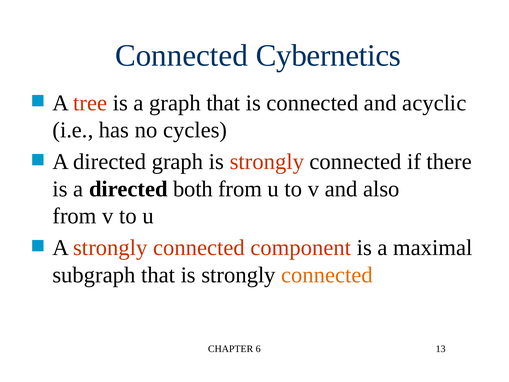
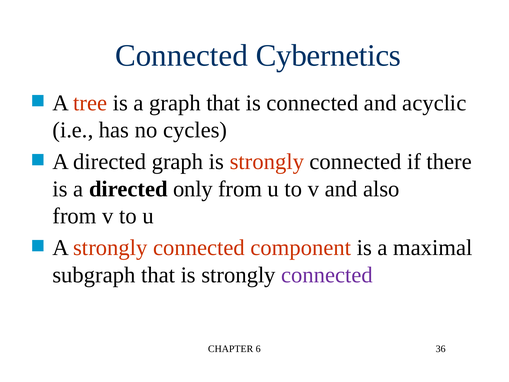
both: both -> only (193, 189)
connected colour: orange -> purple (327, 275)
13: 13 -> 36 (441, 349)
